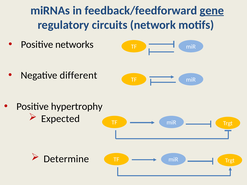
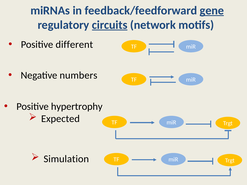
circuits underline: none -> present (110, 25)
networks: networks -> different (74, 45)
different: different -> numbers (78, 75)
Determine: Determine -> Simulation (66, 159)
